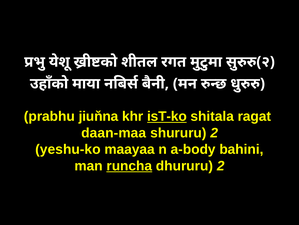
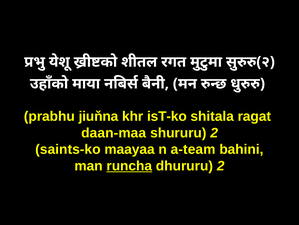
isT-ko underline: present -> none (167, 116)
yeshu-ko: yeshu-ko -> saints-ko (68, 149)
a-body: a-body -> a-team (193, 149)
